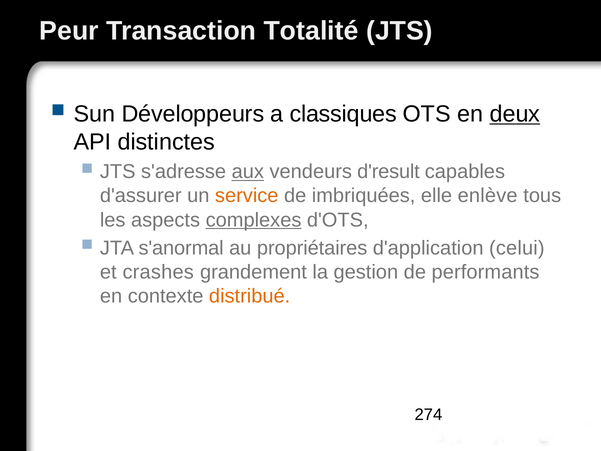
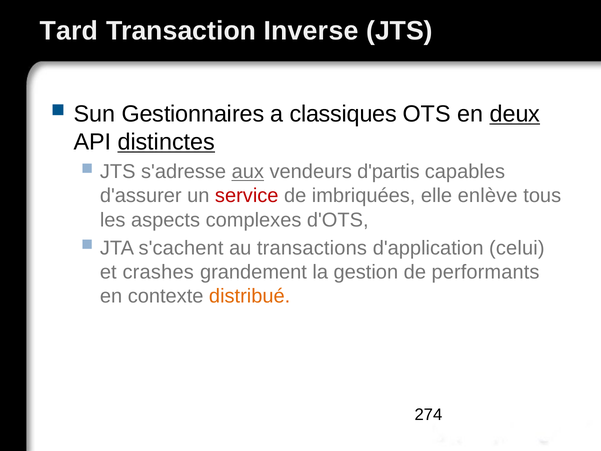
Peur: Peur -> Tard (69, 31)
Totalité: Totalité -> Inverse (311, 31)
Développeurs: Développeurs -> Gestionnaires (193, 114)
distinctes underline: none -> present (166, 142)
d'result: d'result -> d'partis (388, 172)
service colour: orange -> red (247, 196)
complexes underline: present -> none (254, 220)
s'anormal: s'anormal -> s'cachent (181, 248)
propriétaires: propriétaires -> transactions (312, 248)
